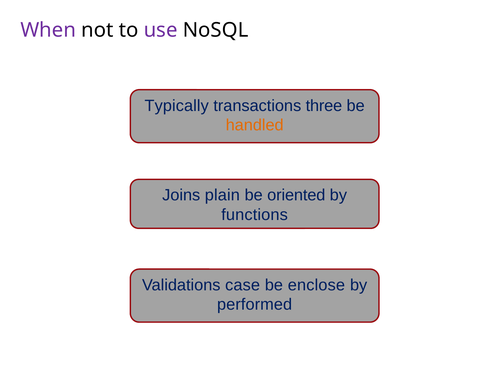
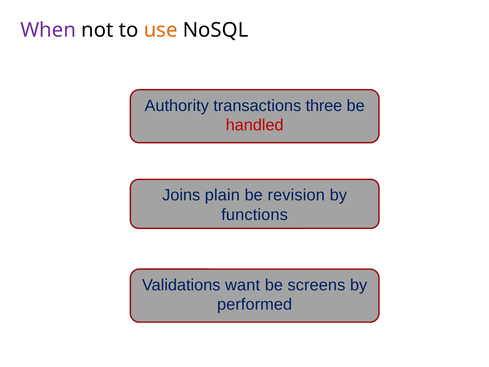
use colour: purple -> orange (161, 30)
Typically: Typically -> Authority (177, 106)
handled colour: orange -> red (255, 125)
oriented: oriented -> revision (296, 195)
case: case -> want (243, 285)
enclose: enclose -> screens (316, 285)
